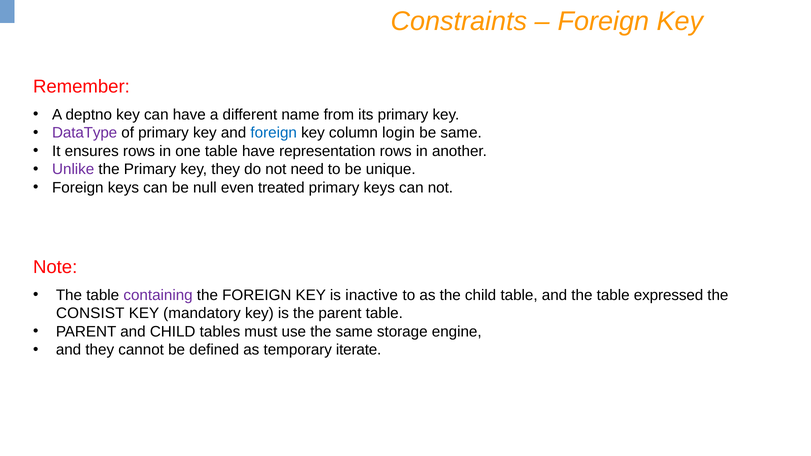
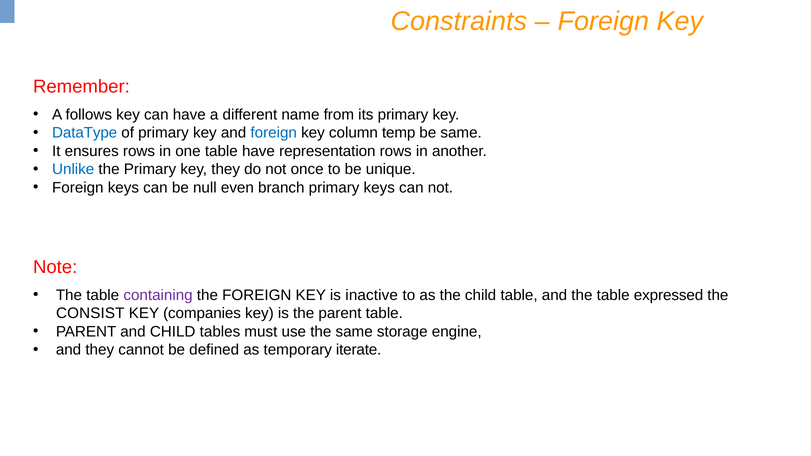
deptno: deptno -> follows (89, 115)
DataType colour: purple -> blue (85, 133)
login: login -> temp (399, 133)
Unlike colour: purple -> blue (73, 169)
need: need -> once (307, 169)
treated: treated -> branch (281, 188)
mandatory: mandatory -> companies (202, 314)
